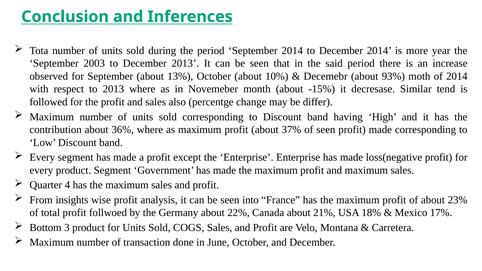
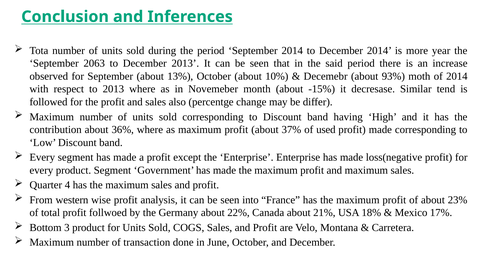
2003: 2003 -> 2063 (94, 63)
of seen: seen -> used (326, 130)
insights: insights -> western (72, 200)
